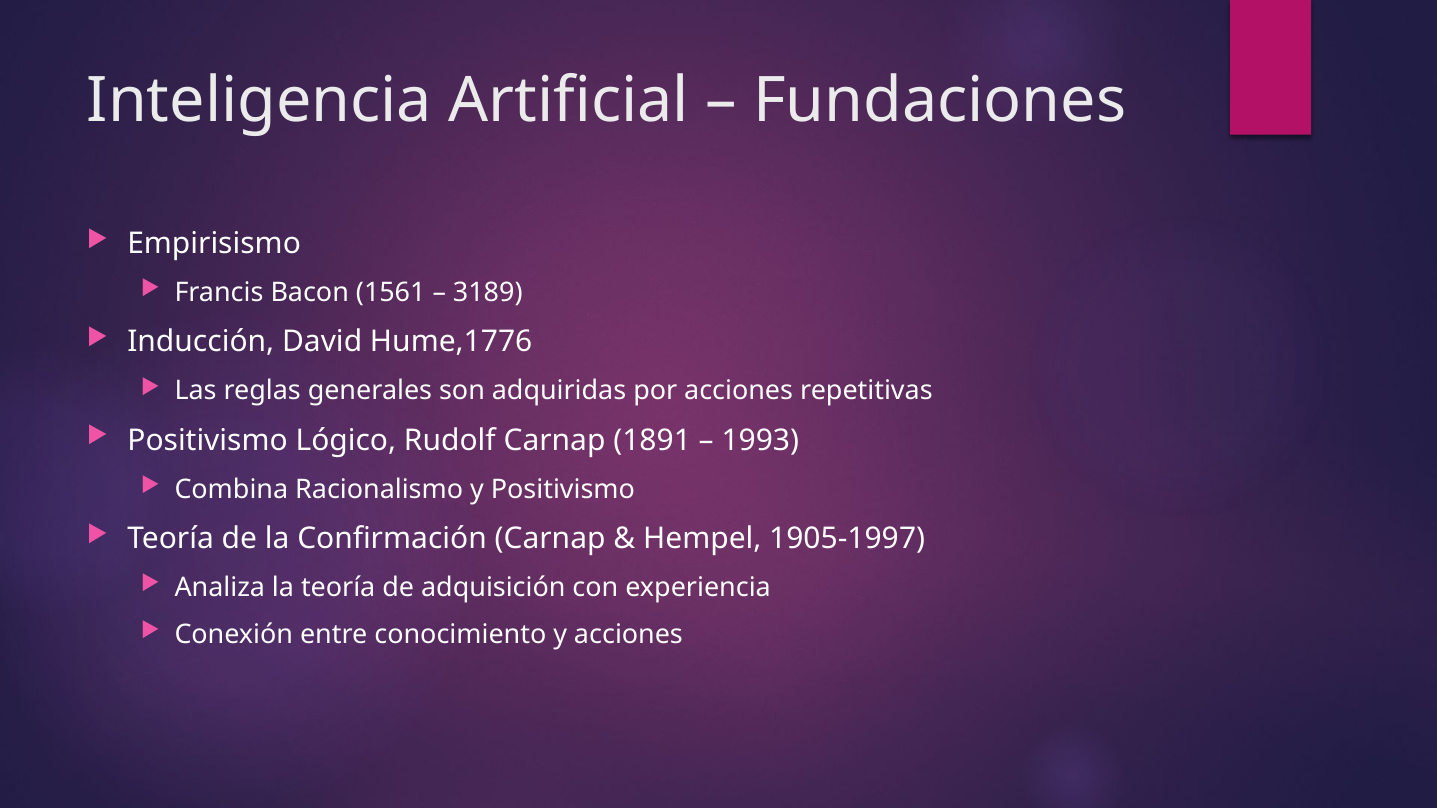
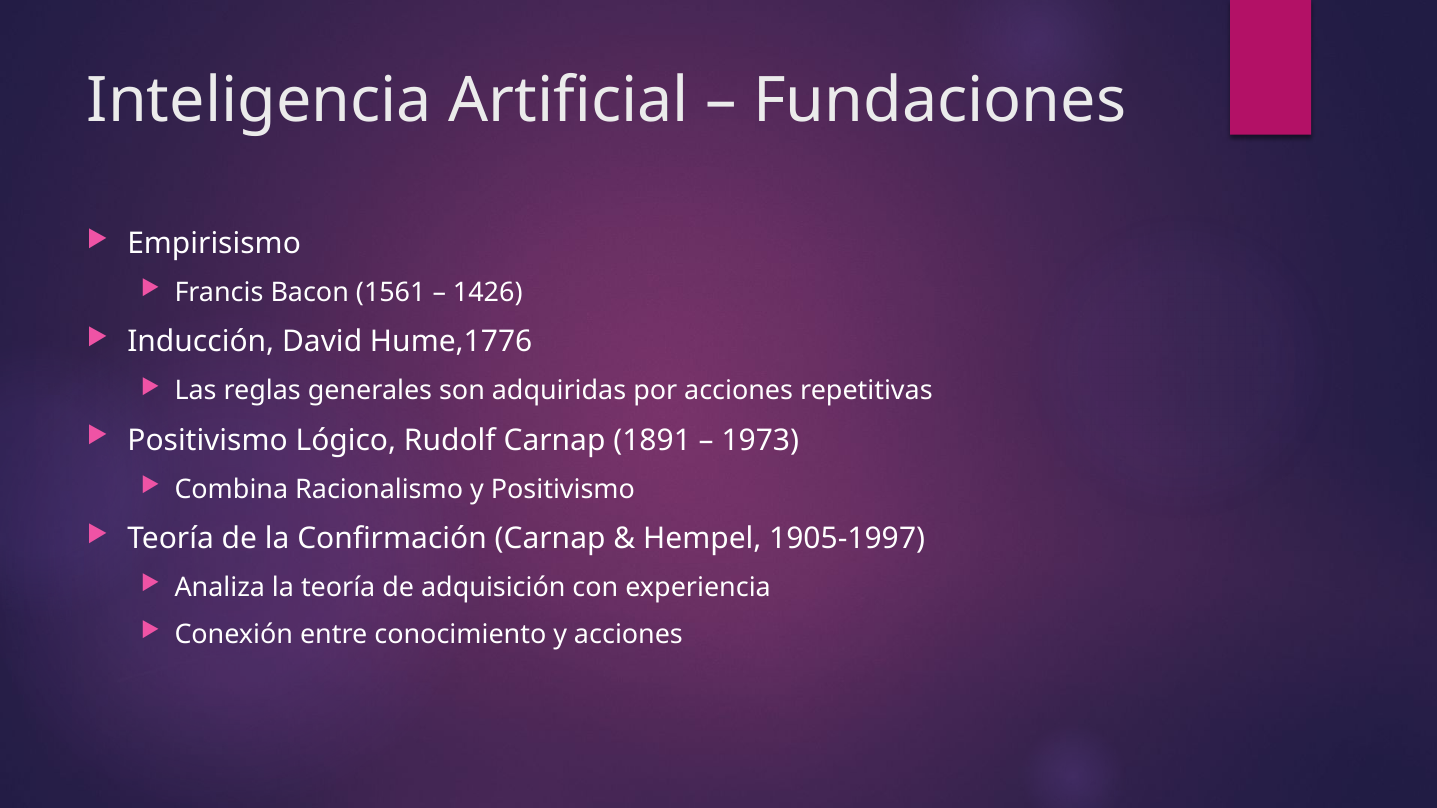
3189: 3189 -> 1426 (488, 293)
1993: 1993 -> 1973 (760, 440)
